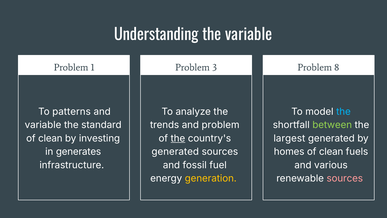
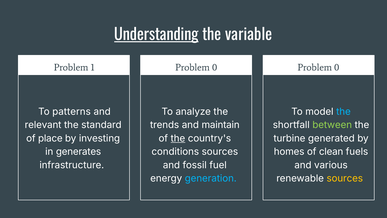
Understanding underline: none -> present (156, 35)
3: 3 -> 0 (215, 67)
8: 8 -> 0 (337, 67)
variable: variable -> relevant (43, 125)
and problem: problem -> maintain (221, 125)
clean: clean -> place (50, 138)
largest: largest -> turbine (289, 138)
generated: generated -> conditions (175, 152)
generation colour: yellow -> light blue (211, 178)
sources colour: pink -> yellow (345, 178)
